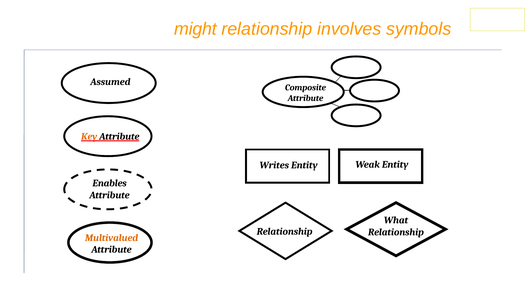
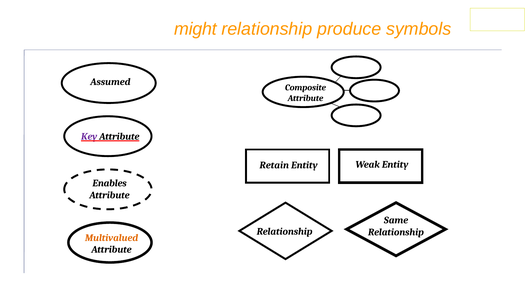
involves: involves -> produce (349, 29)
Key colour: orange -> purple (89, 137)
Writes: Writes -> Retain (274, 165)
What: What -> Same (396, 220)
